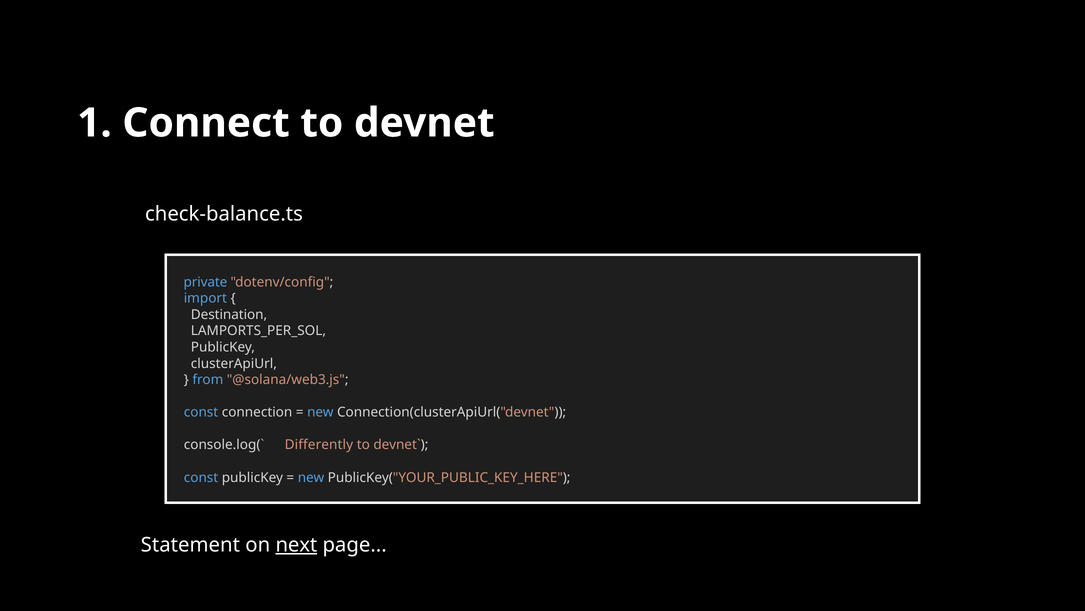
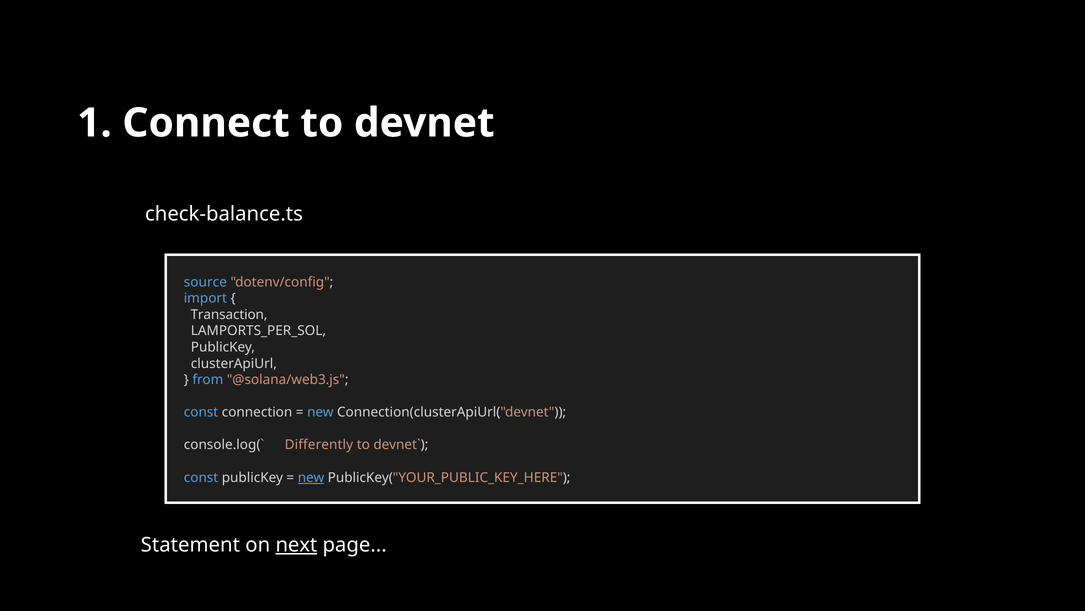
private: private -> source (205, 282)
Destination: Destination -> Transaction (229, 314)
new underline: none -> present (311, 477)
